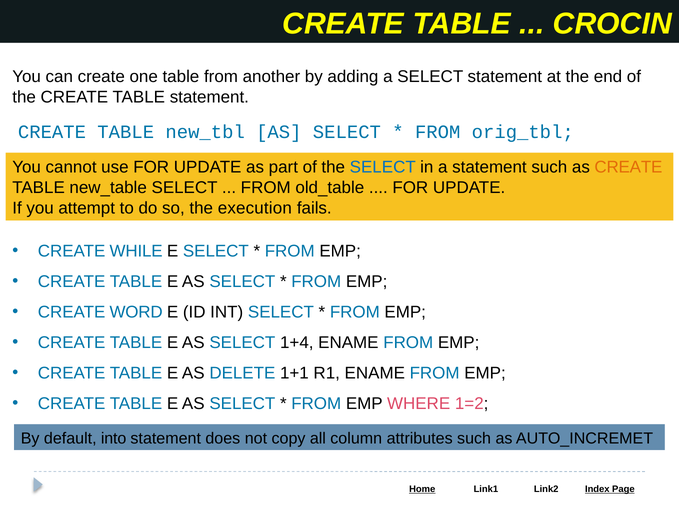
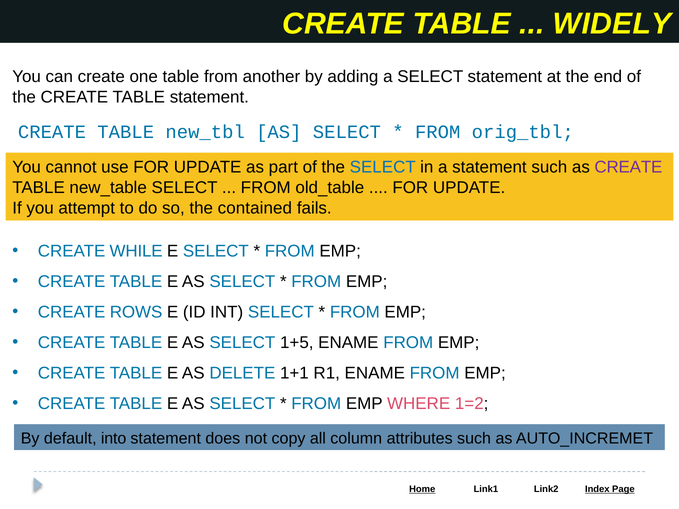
CROCIN: CROCIN -> WIDELY (612, 24)
CREATE colour: orange -> purple (628, 167)
execution: execution -> contained (255, 208)
WORD: WORD -> ROWS (136, 312)
1+4: 1+4 -> 1+5 (297, 343)
